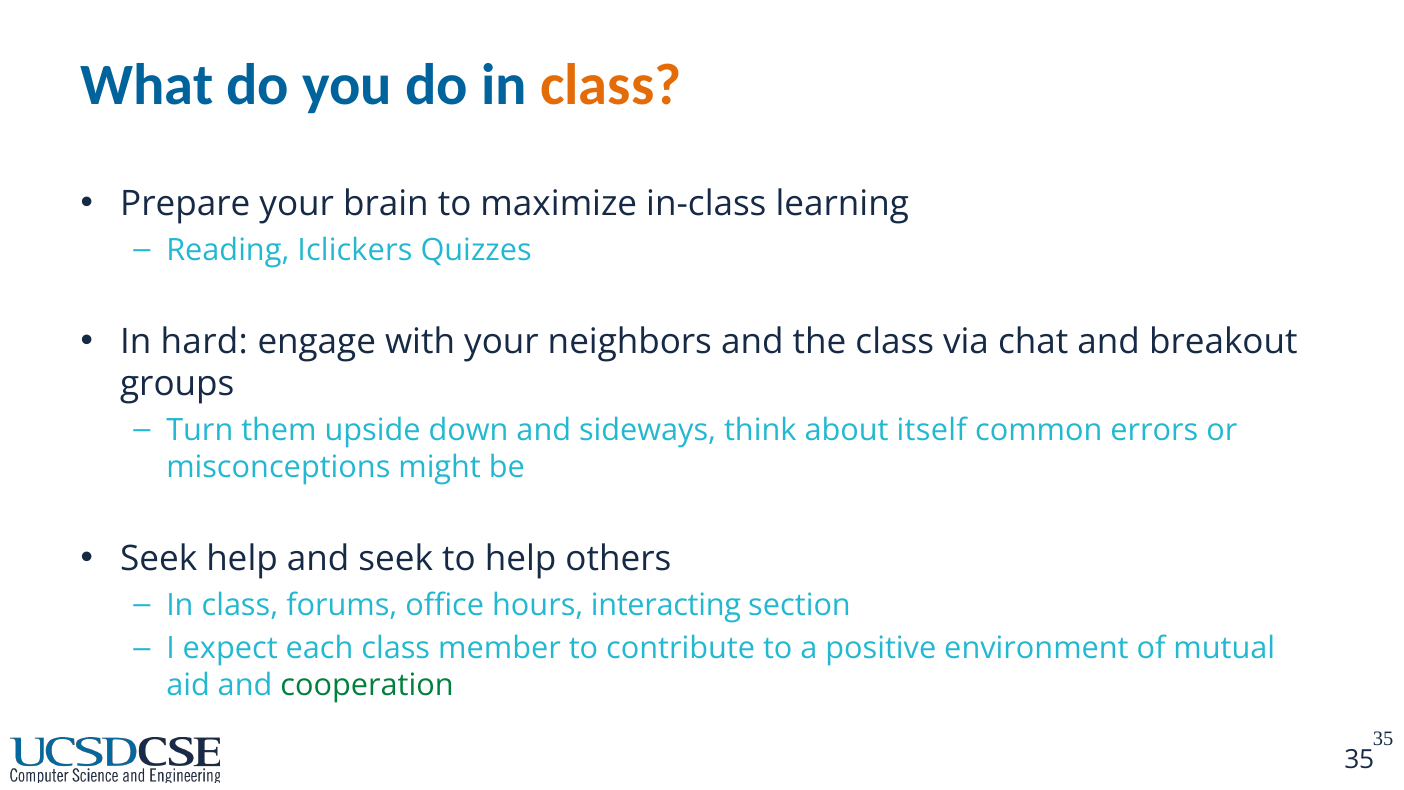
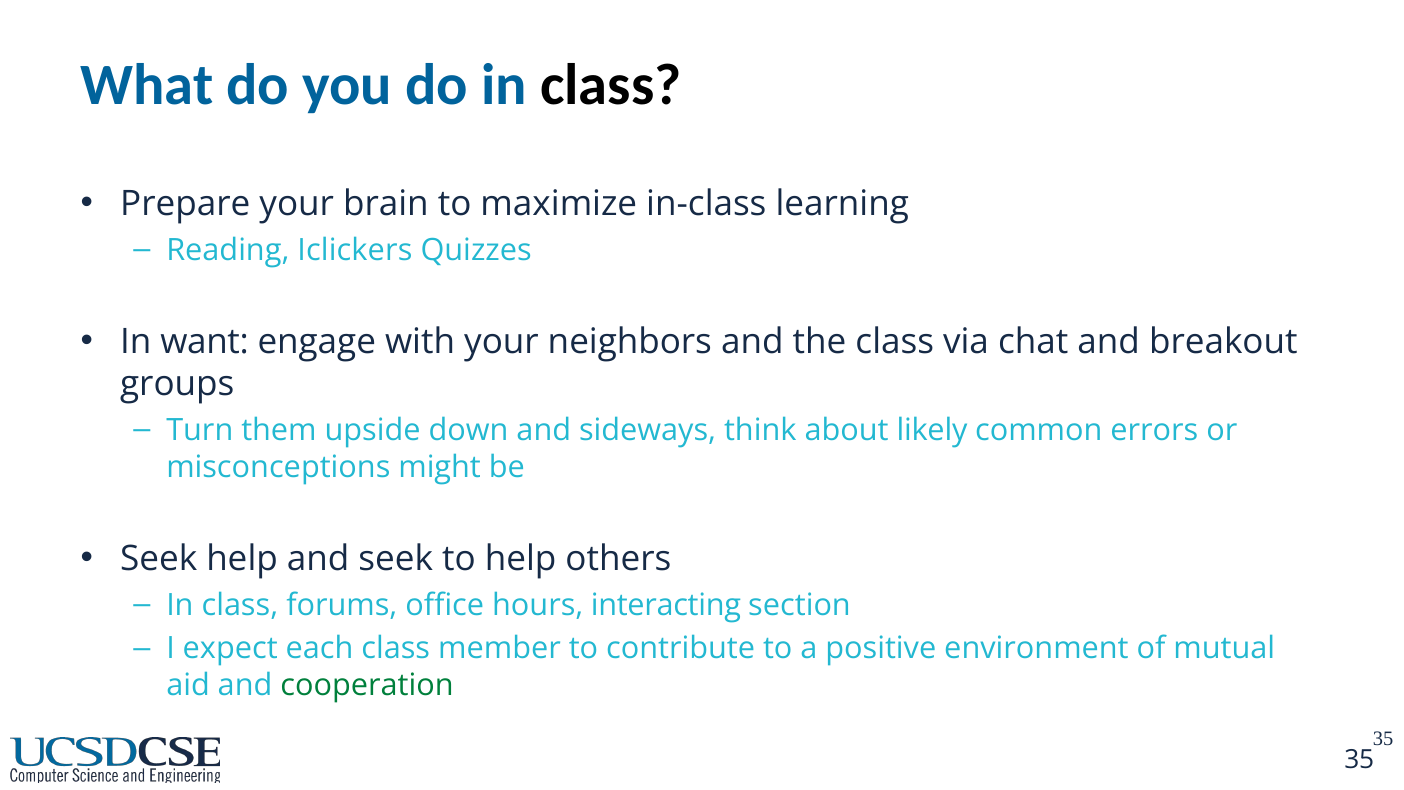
class colour: orange -> black (611, 85)
hard: hard -> want (205, 342)
itself: itself -> likely (932, 430)
